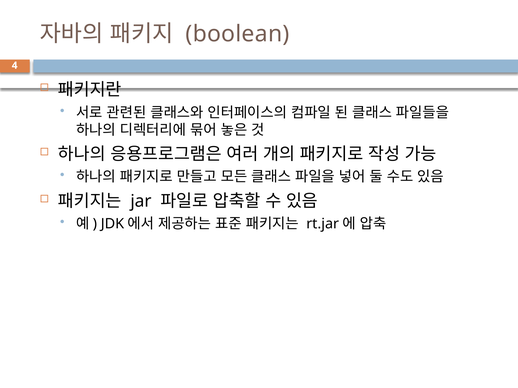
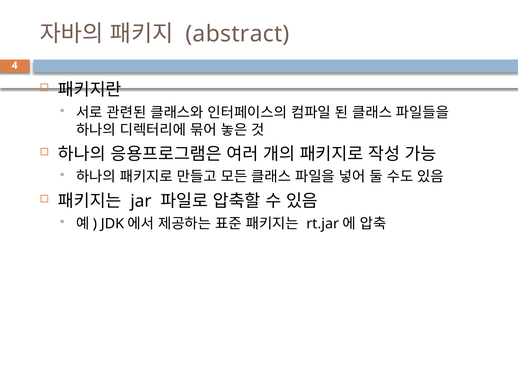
boolean: boolean -> abstract (238, 34)
